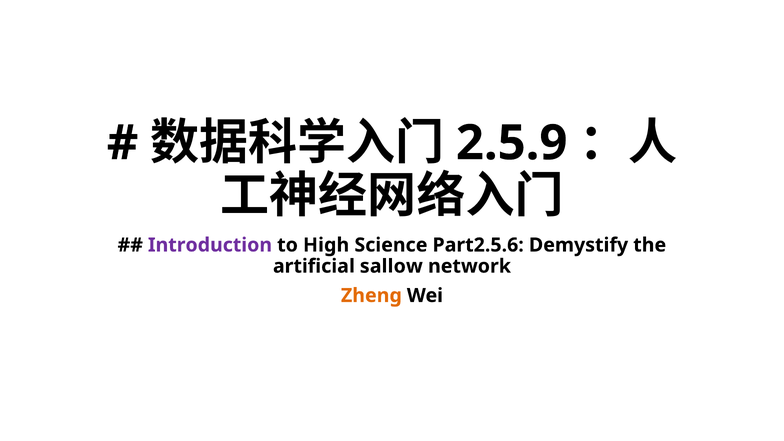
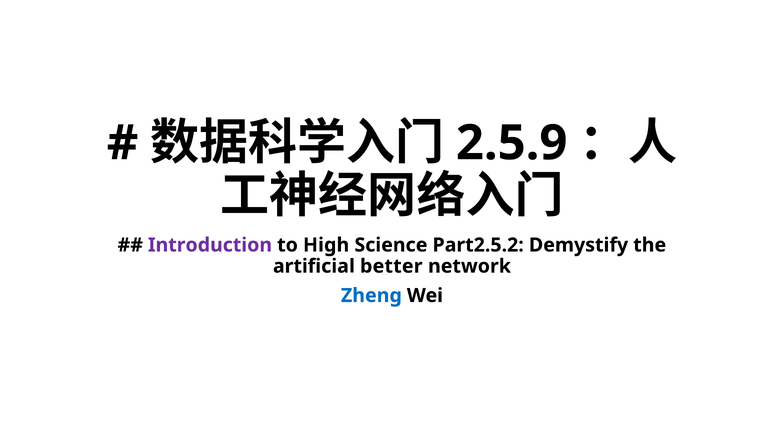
Part2.5.6: Part2.5.6 -> Part2.5.2 (478, 245)
sallow: sallow -> better (391, 266)
Zheng colour: orange -> blue (371, 296)
